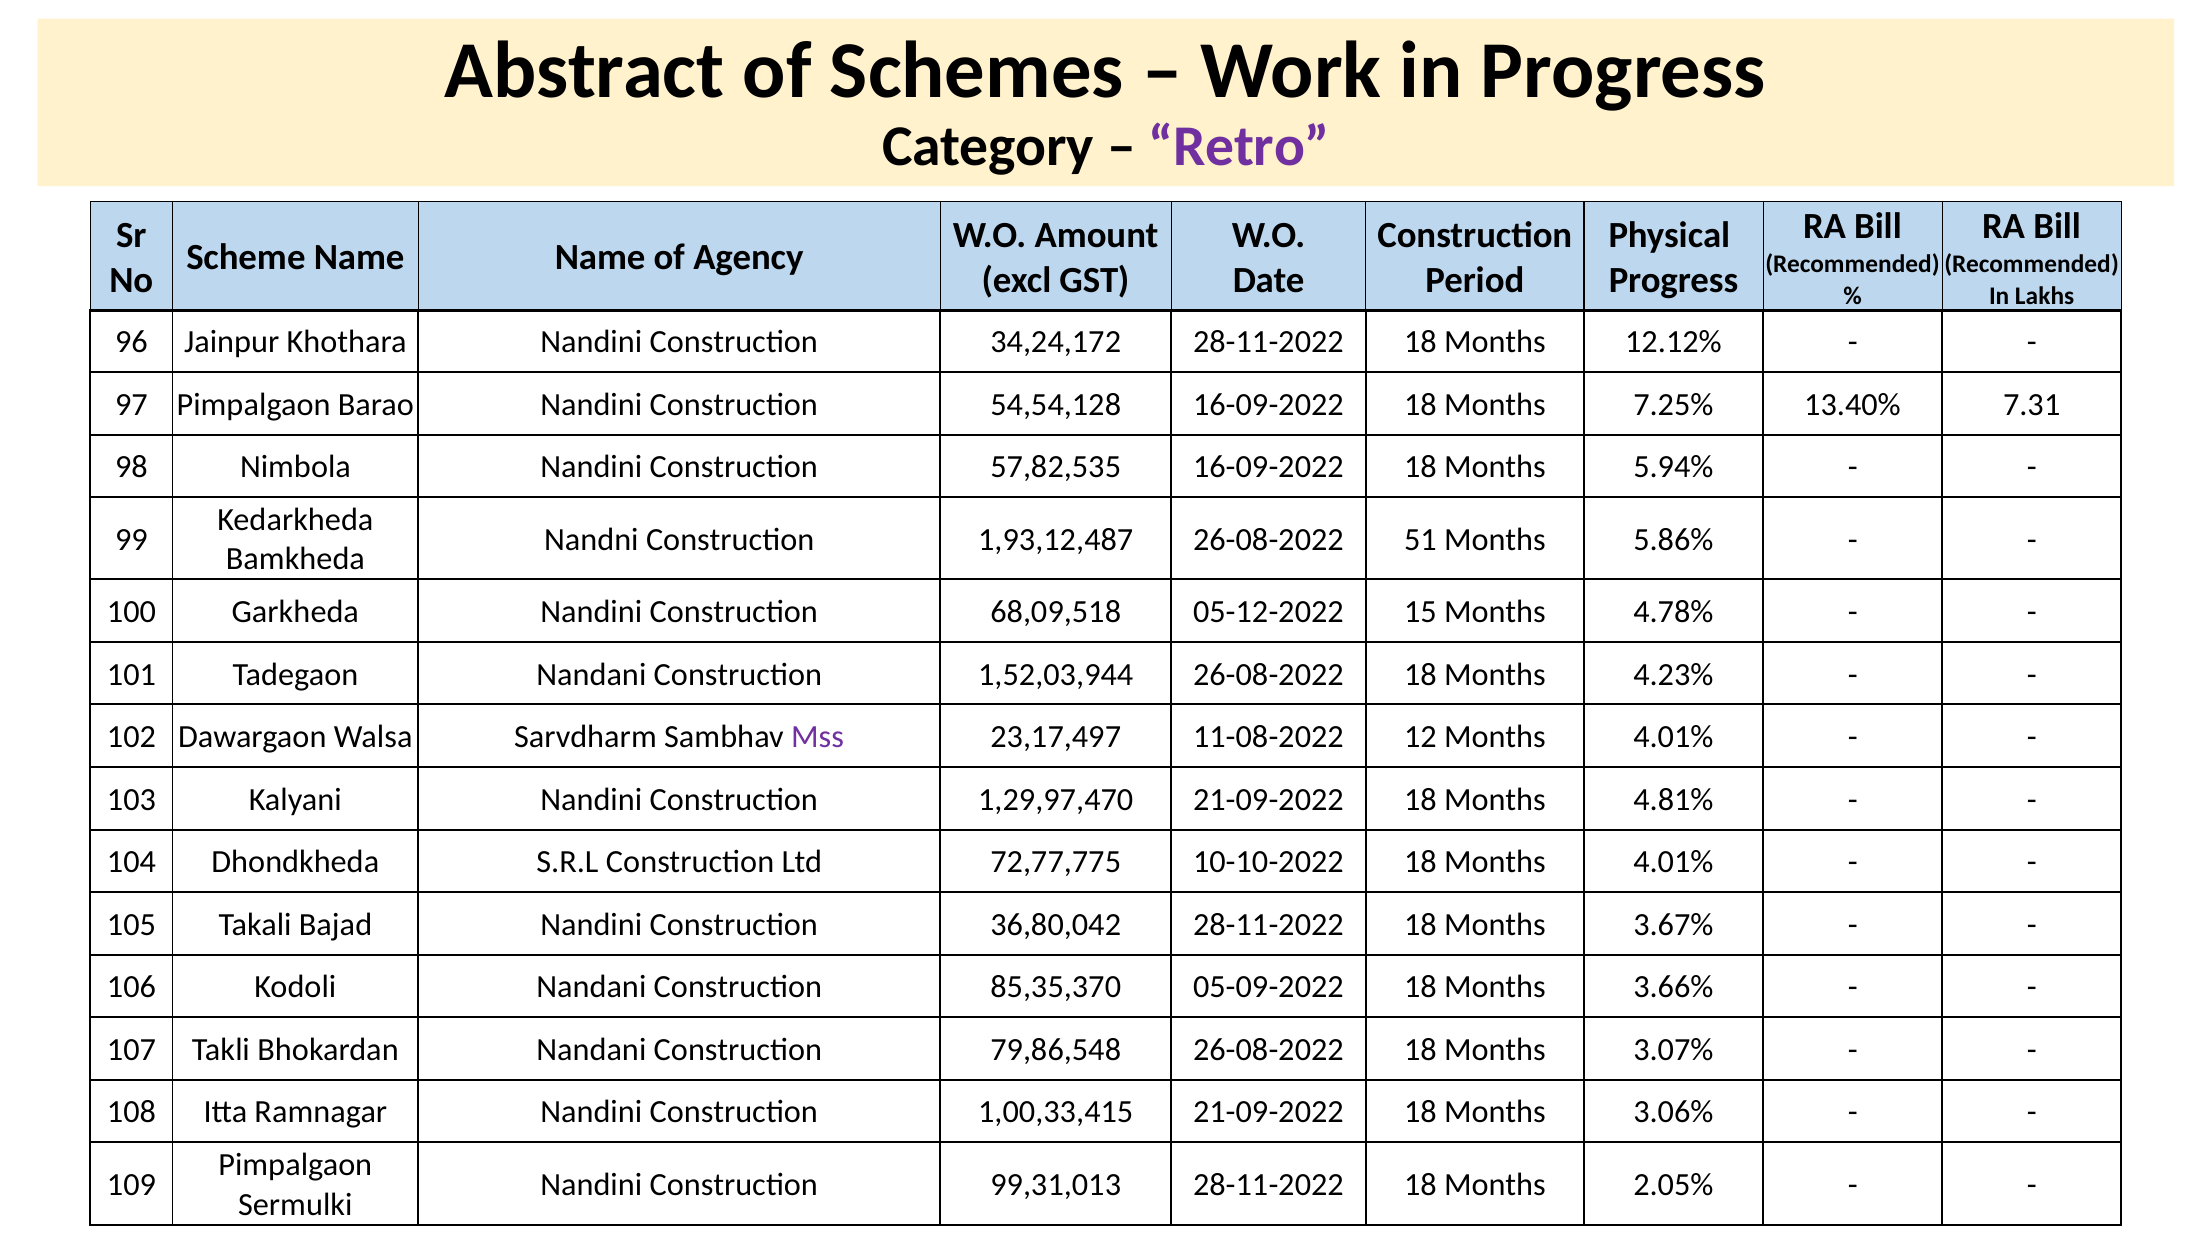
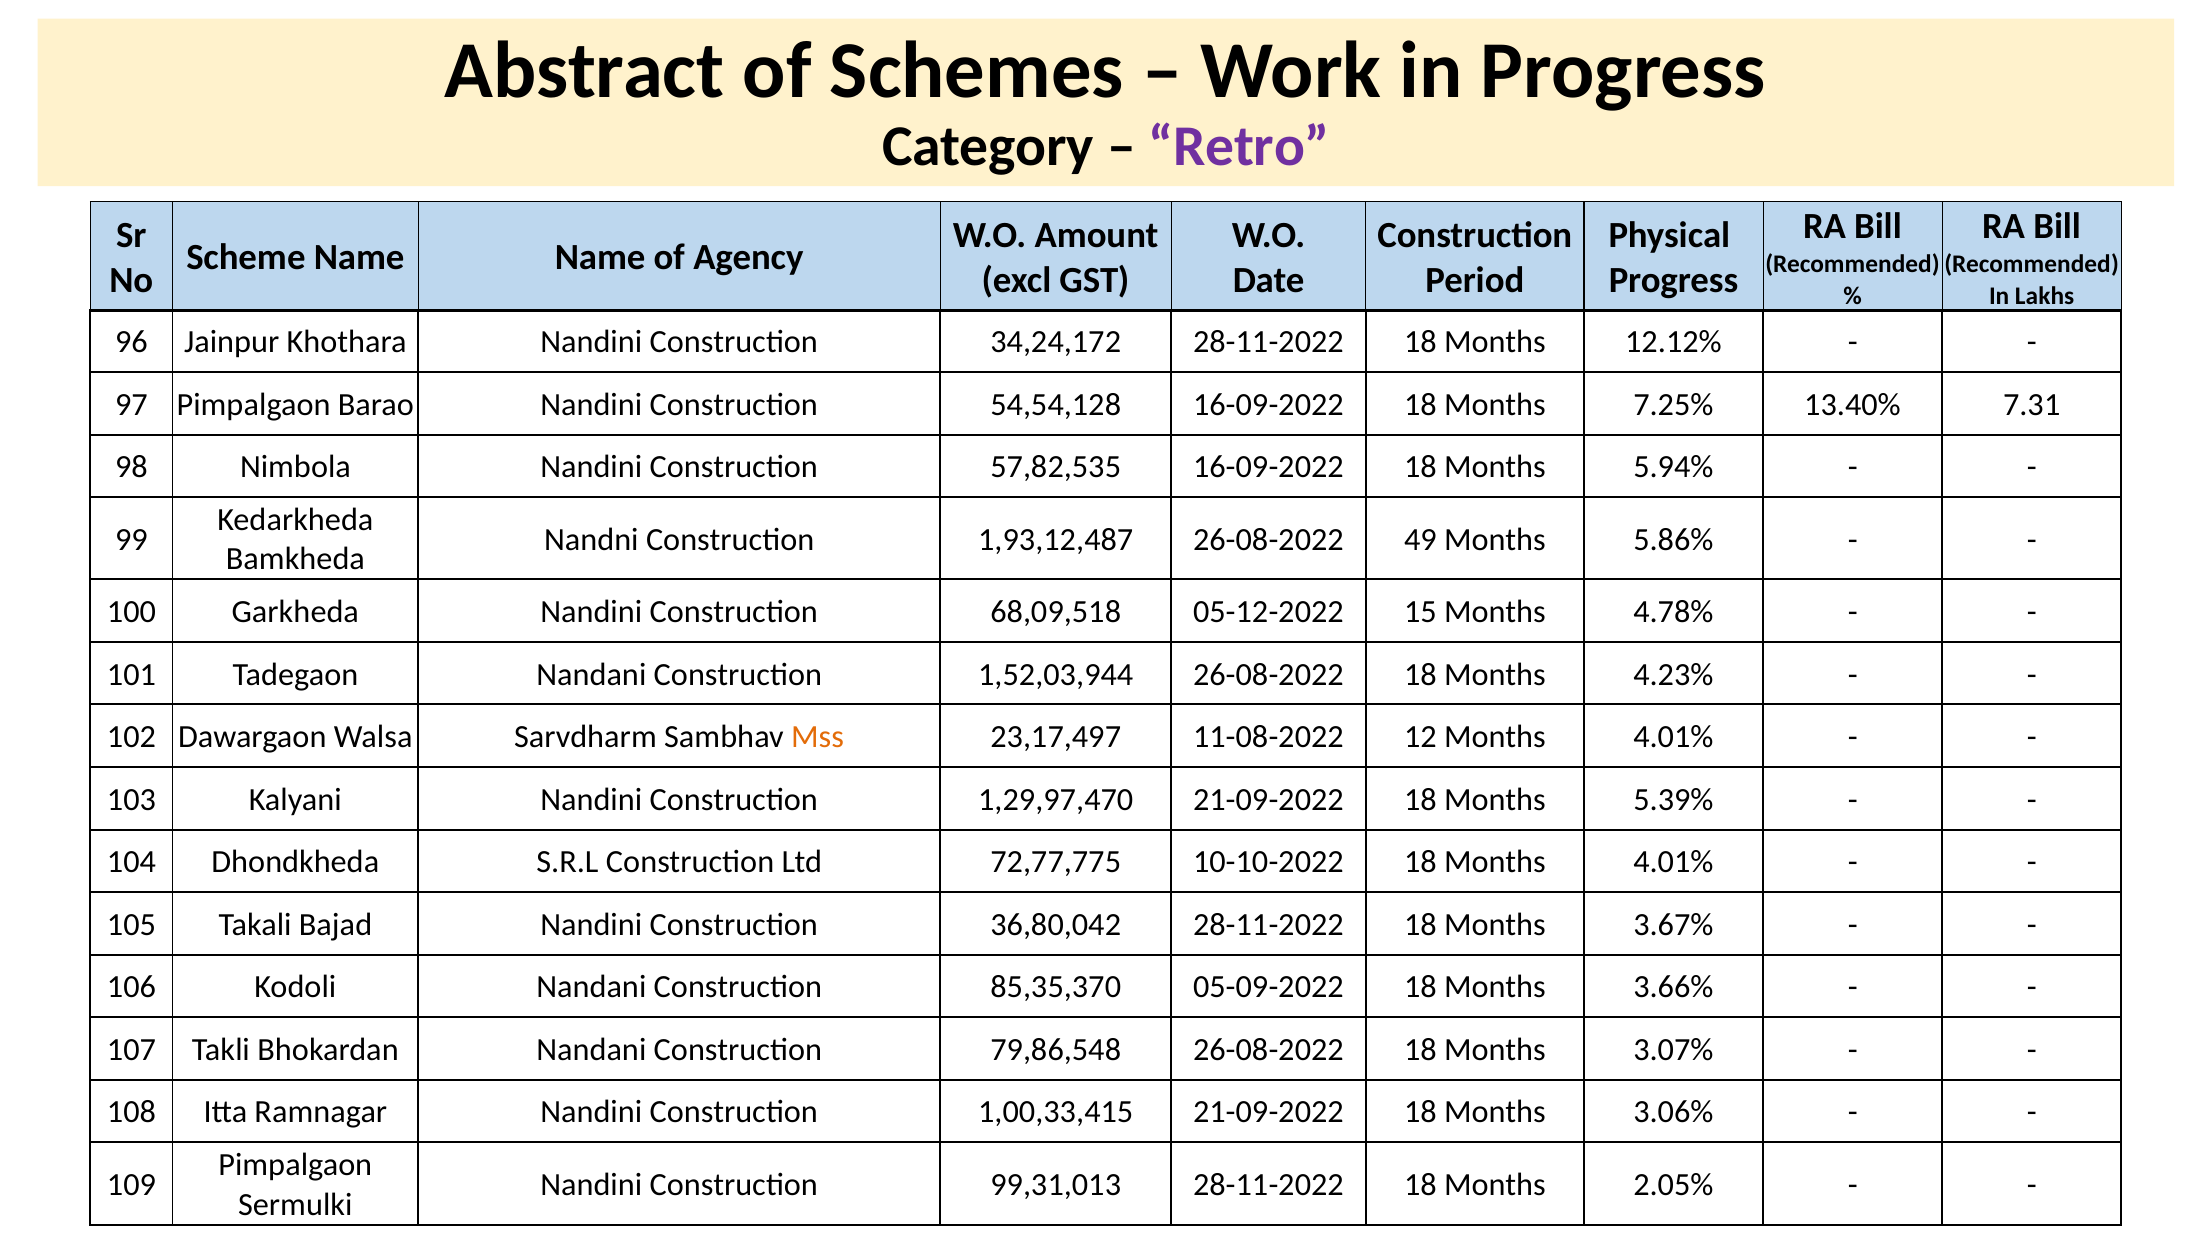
51: 51 -> 49 (1420, 540)
Mss colour: purple -> orange (817, 737)
4.81%: 4.81% -> 5.39% (1673, 800)
